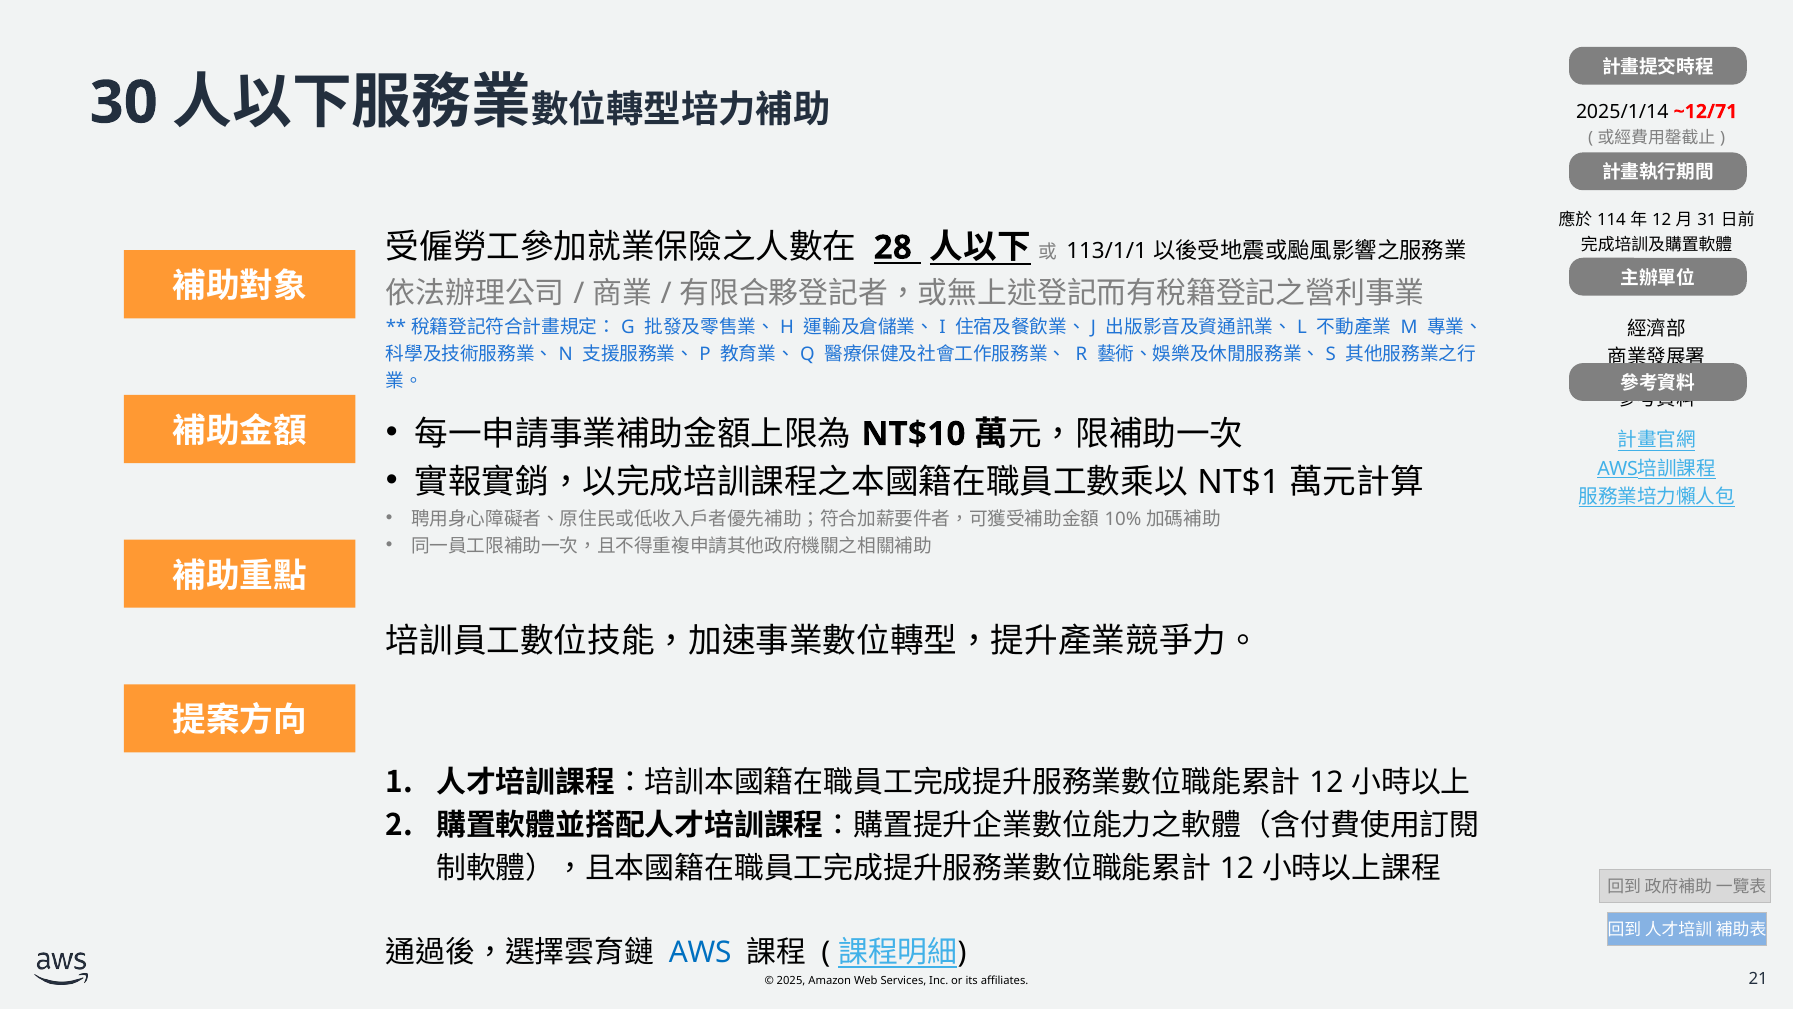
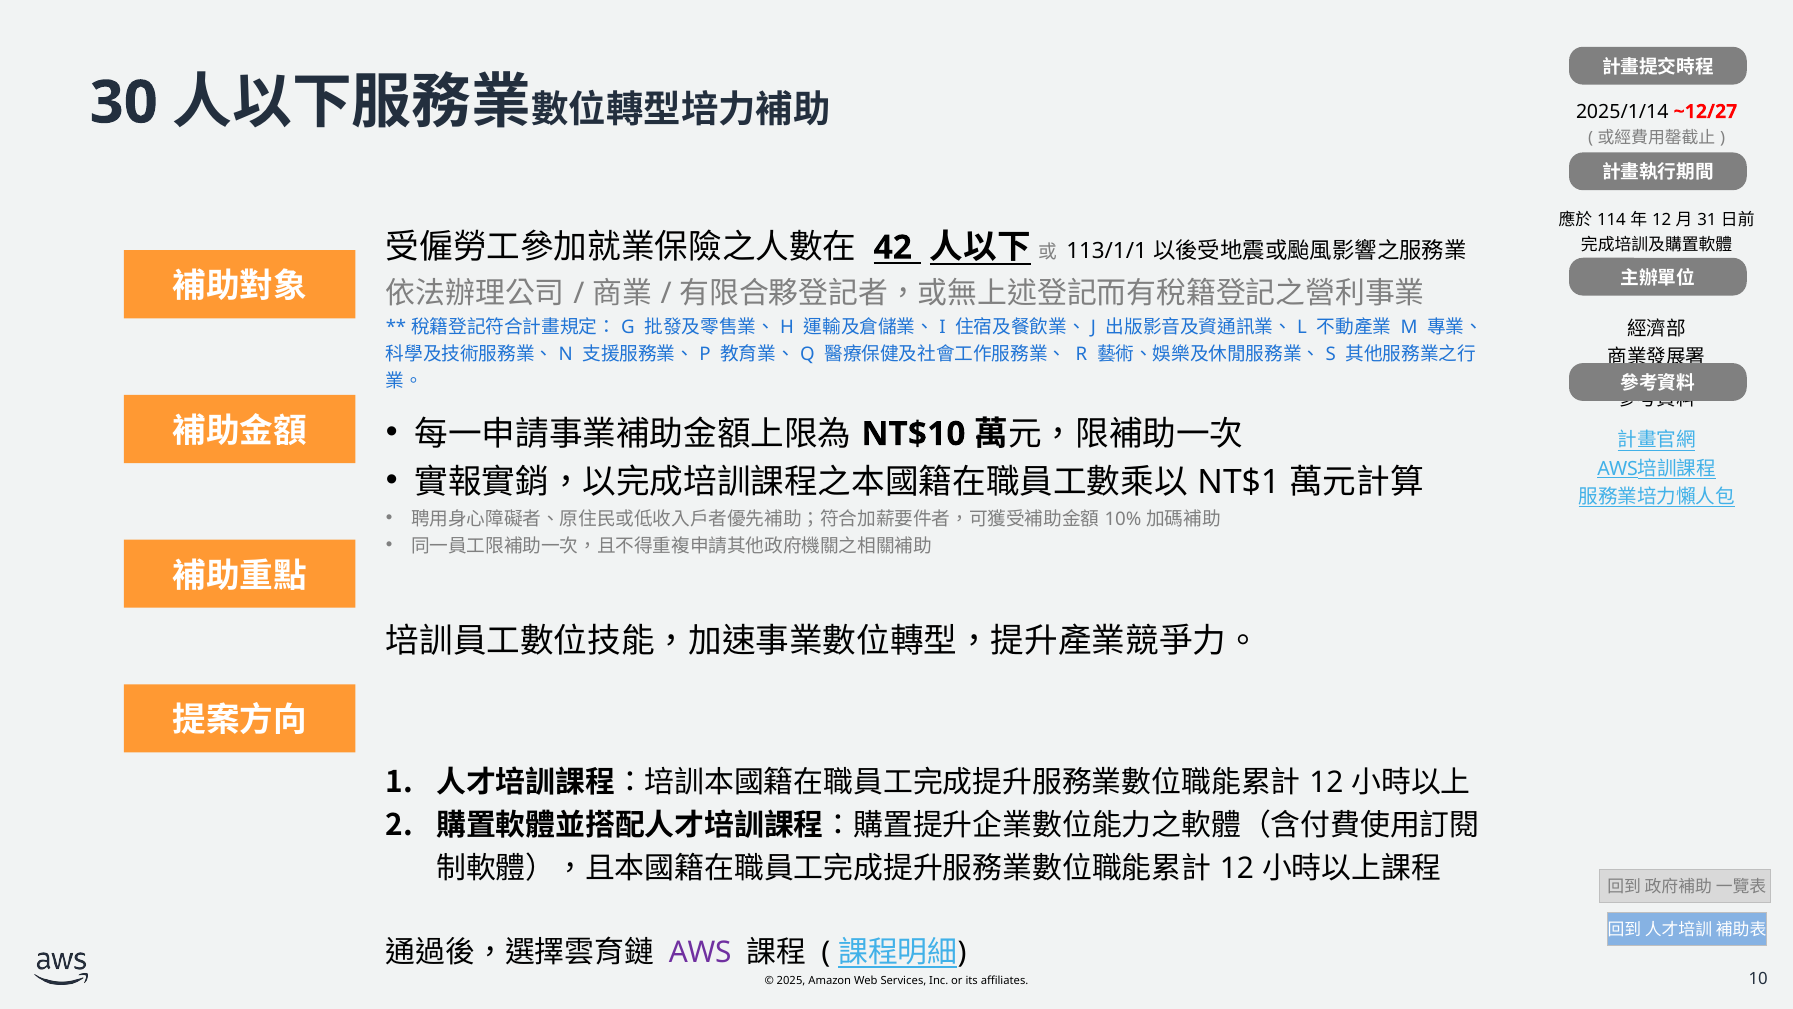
~12/71: ~12/71 -> ~12/27 (1705, 111)
28: 28 -> 42 (893, 247)
AWS colour: blue -> purple (700, 952)
21: 21 -> 10 (1758, 978)
